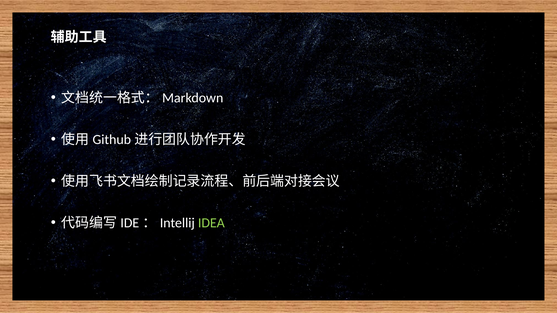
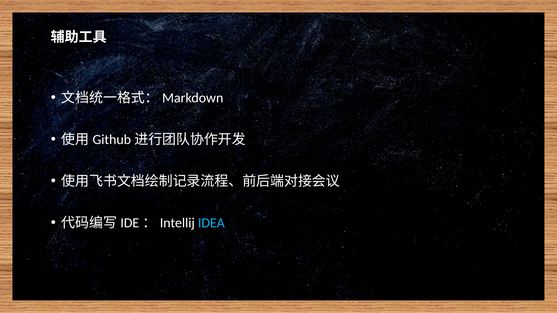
IDEA colour: light green -> light blue (211, 223)
